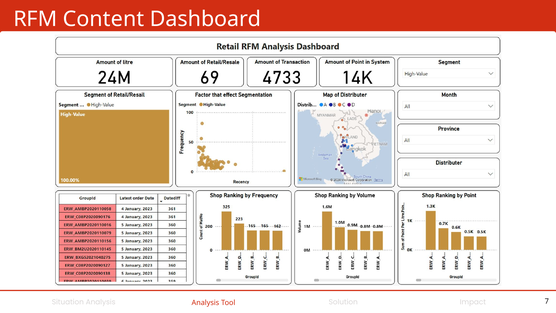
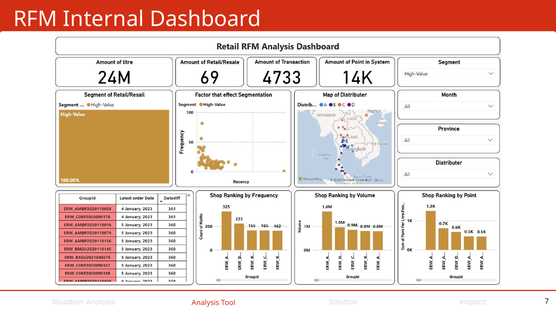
Content: Content -> Internal (103, 19)
